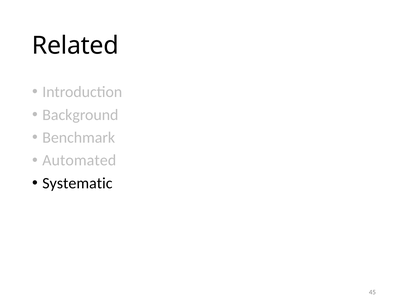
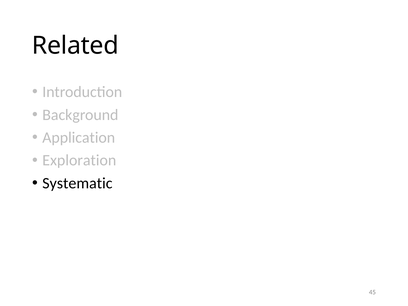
Benchmark: Benchmark -> Application (79, 138)
Automated: Automated -> Exploration (79, 160)
